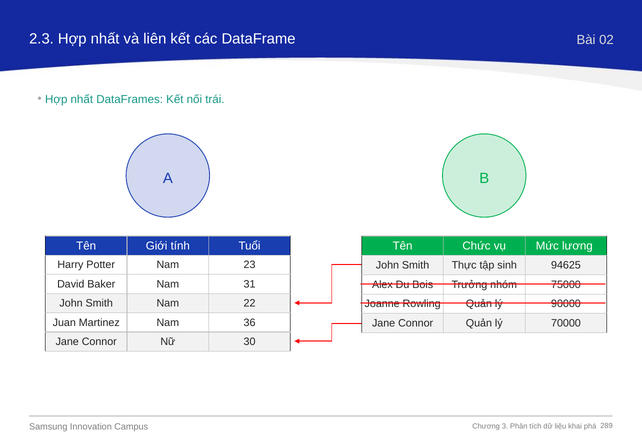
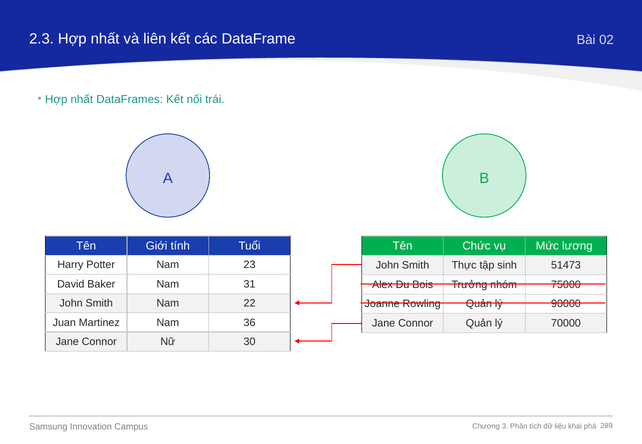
94625: 94625 -> 51473 (566, 266)
